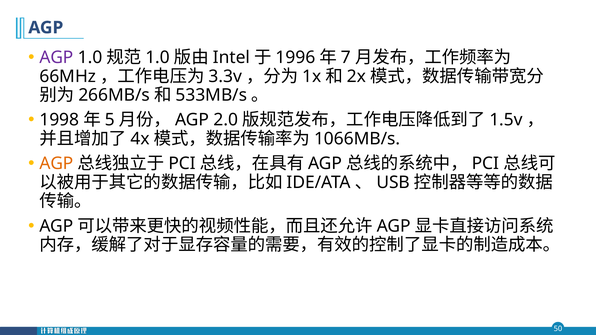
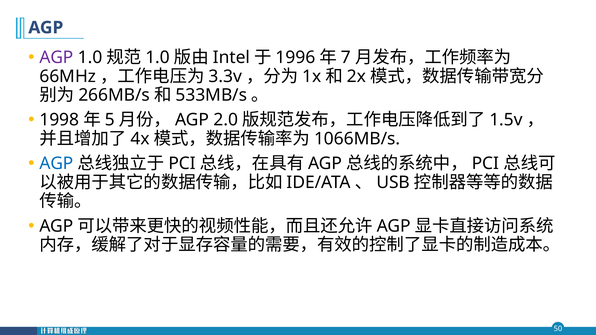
AGP colour: orange -> blue (56, 164)
